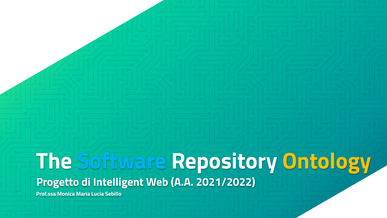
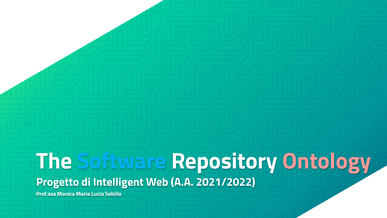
Ontology colour: yellow -> pink (327, 161)
